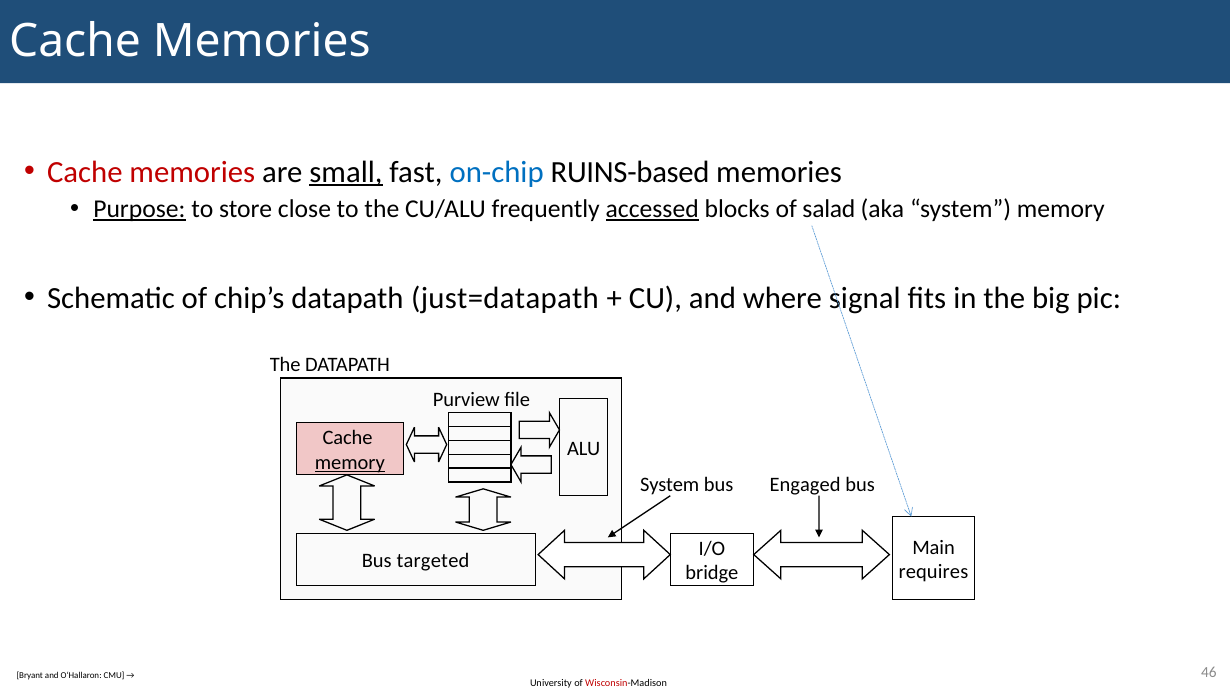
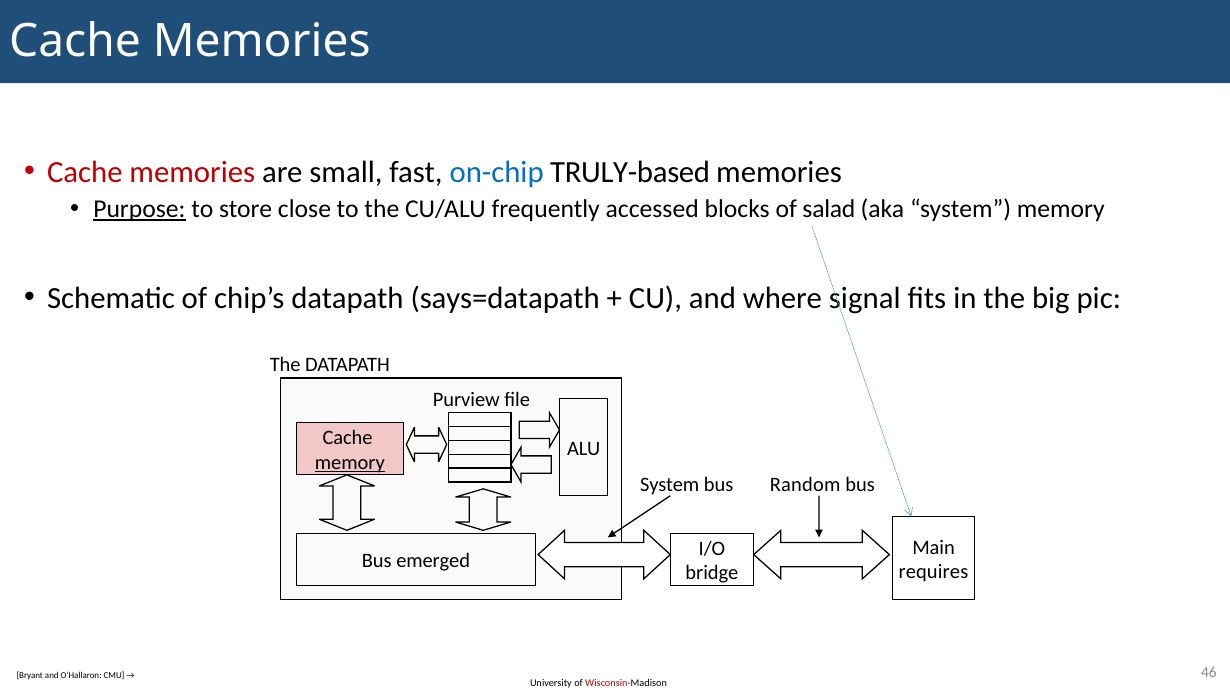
small underline: present -> none (346, 172)
RUINS-based: RUINS-based -> TRULY-based (630, 172)
accessed underline: present -> none (652, 209)
just=datapath: just=datapath -> says=datapath (505, 298)
Engaged: Engaged -> Random (805, 485)
targeted: targeted -> emerged (433, 561)
